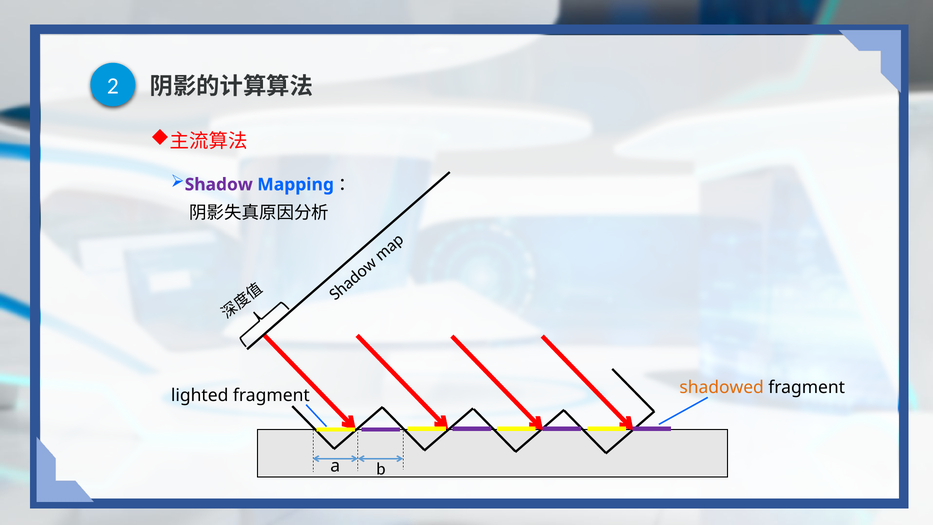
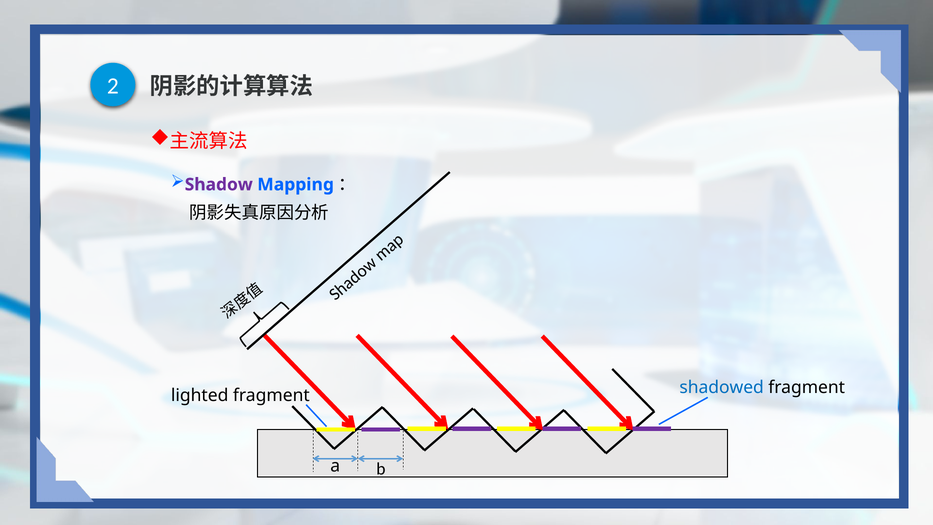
shadowed colour: orange -> blue (722, 387)
